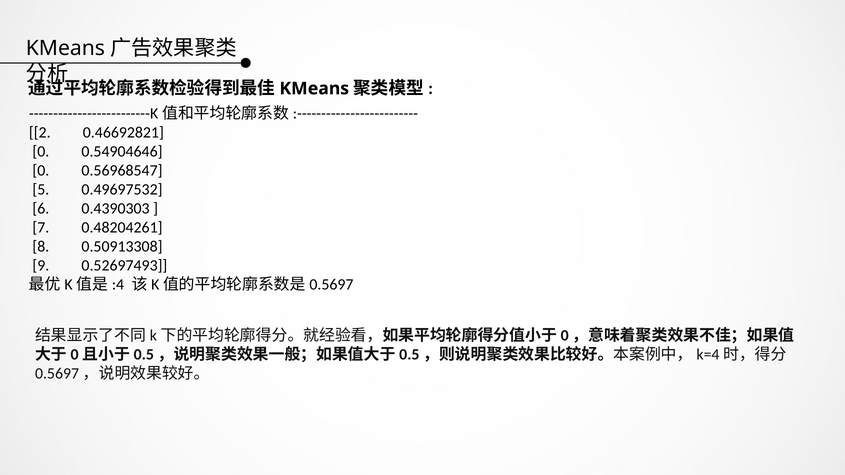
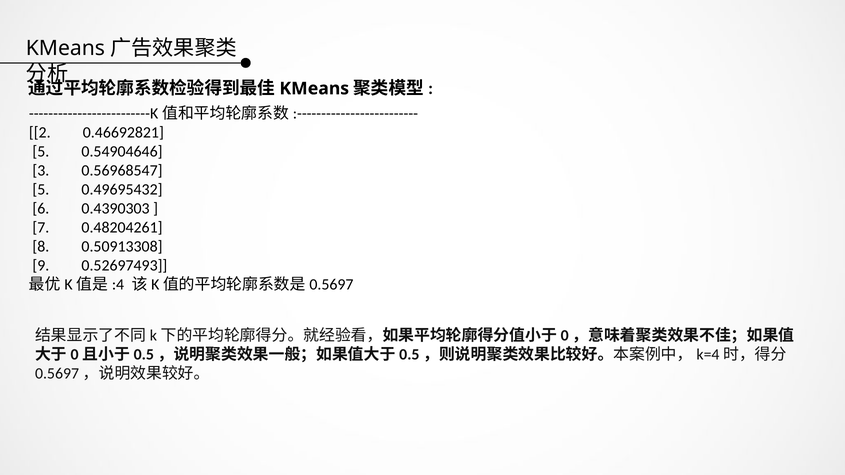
0: 0 -> 5 (41, 152)
0: 0 -> 3 (41, 171)
0.49697532: 0.49697532 -> 0.49695432 (122, 190)
